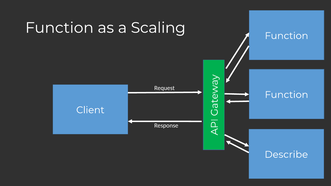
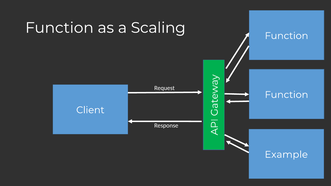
Describe: Describe -> Example (286, 155)
